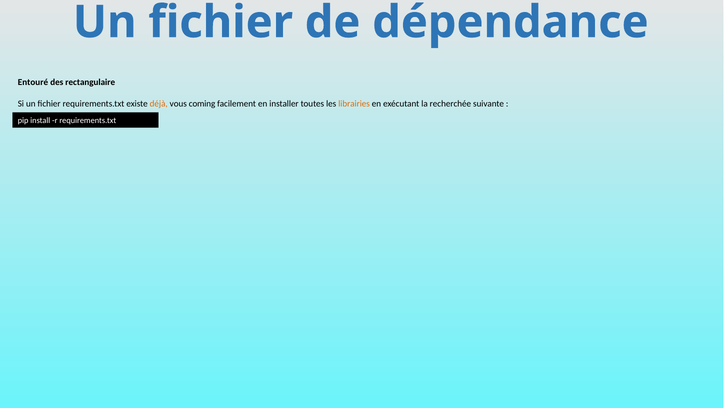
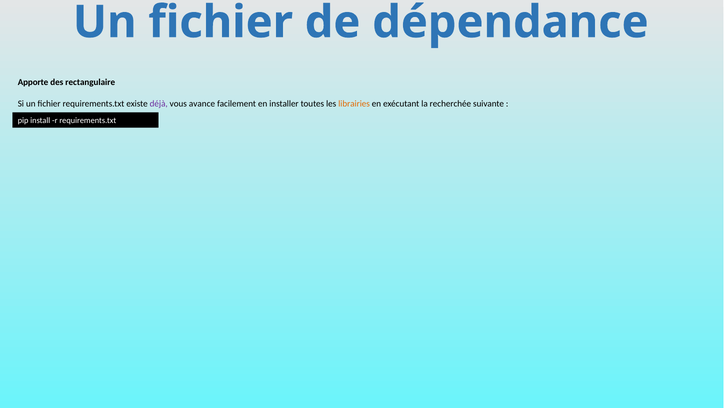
Entouré: Entouré -> Apporte (33, 82)
déjà colour: orange -> purple (159, 104)
coming: coming -> avance (202, 104)
